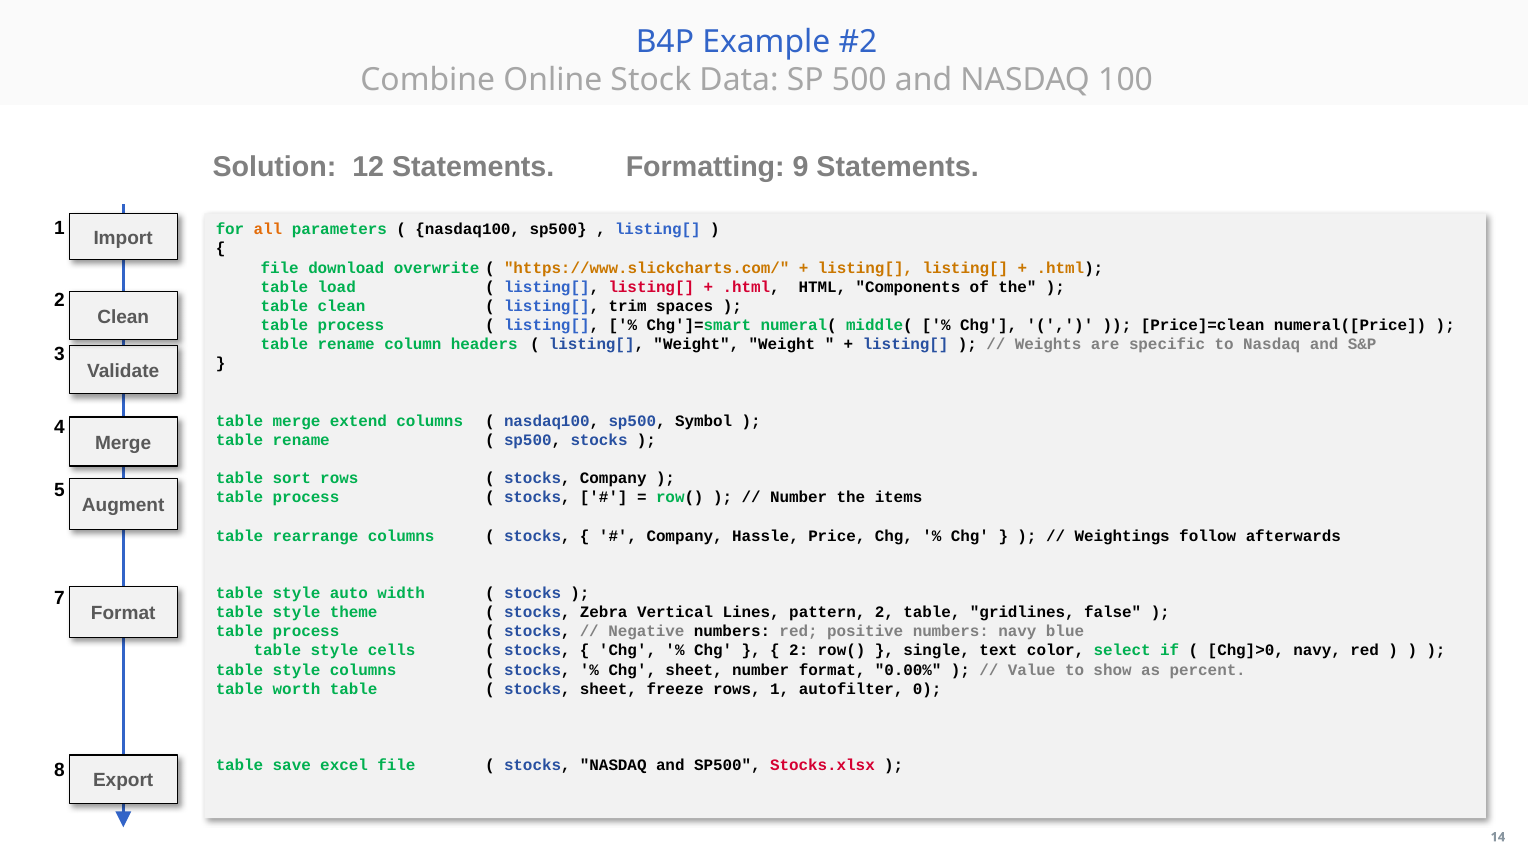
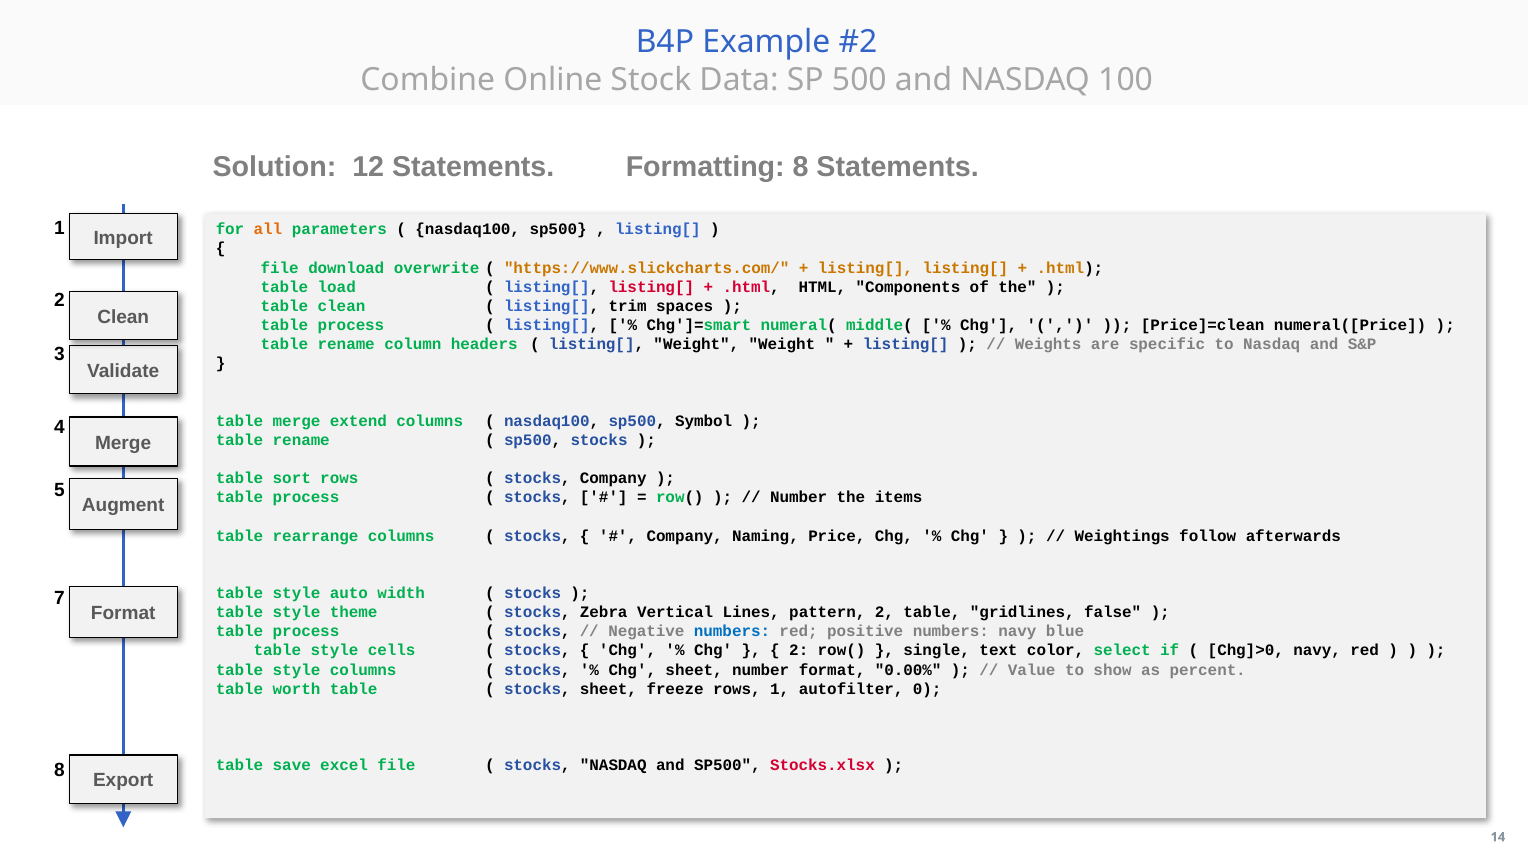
Formatting 9: 9 -> 8 (801, 167)
Hassle: Hassle -> Naming (765, 536)
numbers colour: black -> blue (732, 631)
